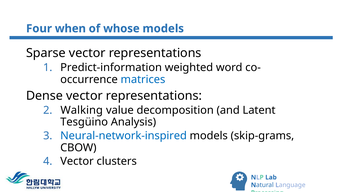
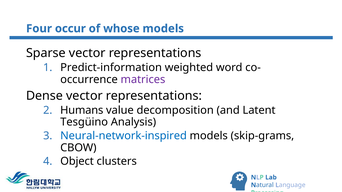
when: when -> occur (70, 29)
matrices colour: blue -> purple (143, 80)
Walking: Walking -> Humans (82, 110)
Vector: Vector -> Object (77, 162)
